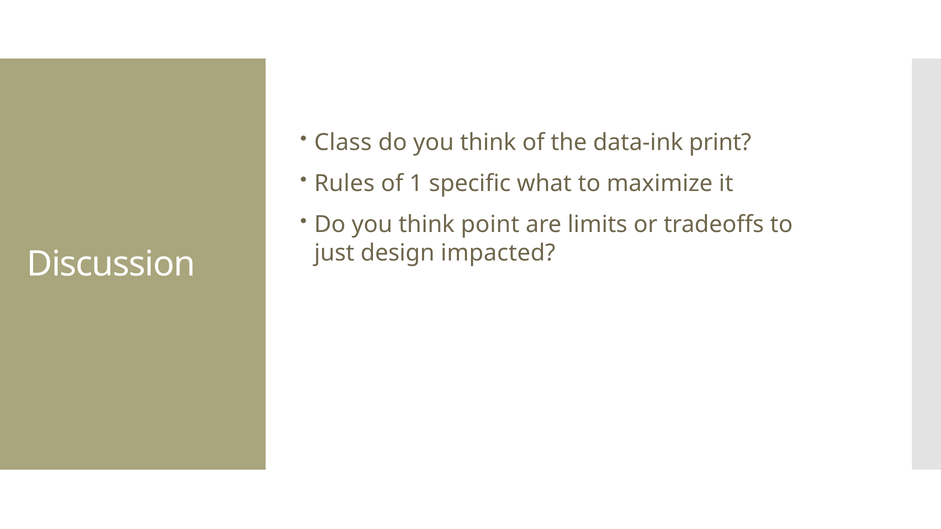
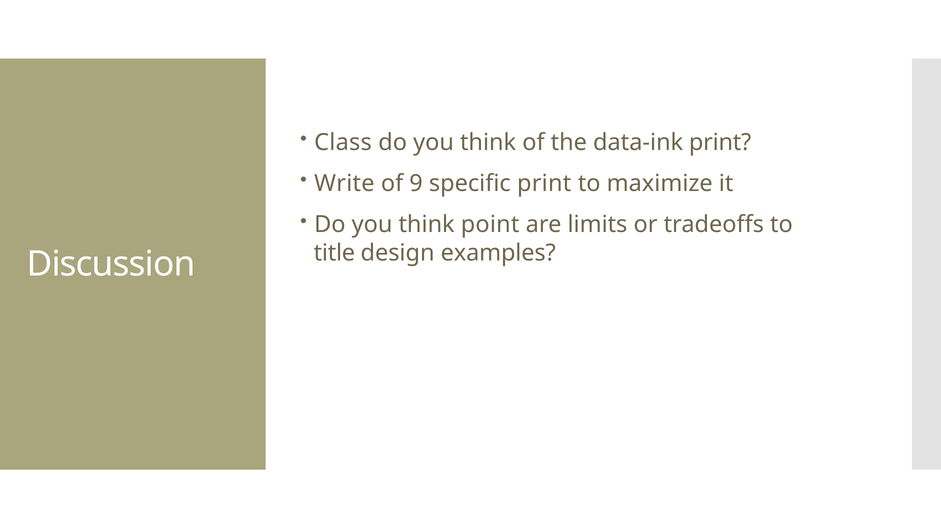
Rules: Rules -> Write (344, 184)
1: 1 -> 9 (416, 184)
specific what: what -> print (544, 184)
just: just -> title (334, 253)
impacted: impacted -> examples (498, 253)
